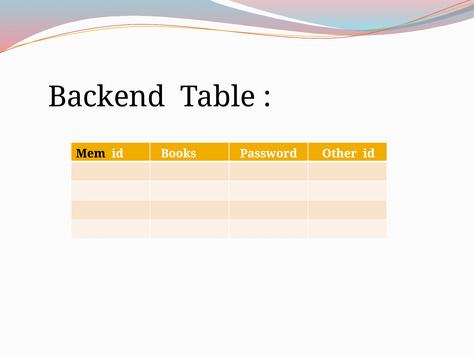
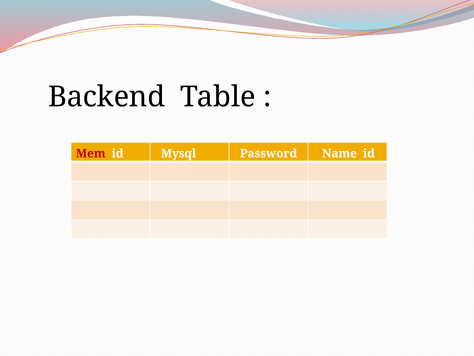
Mem colour: black -> red (91, 153)
Books: Books -> Mysql (179, 153)
Other: Other -> Name (339, 153)
